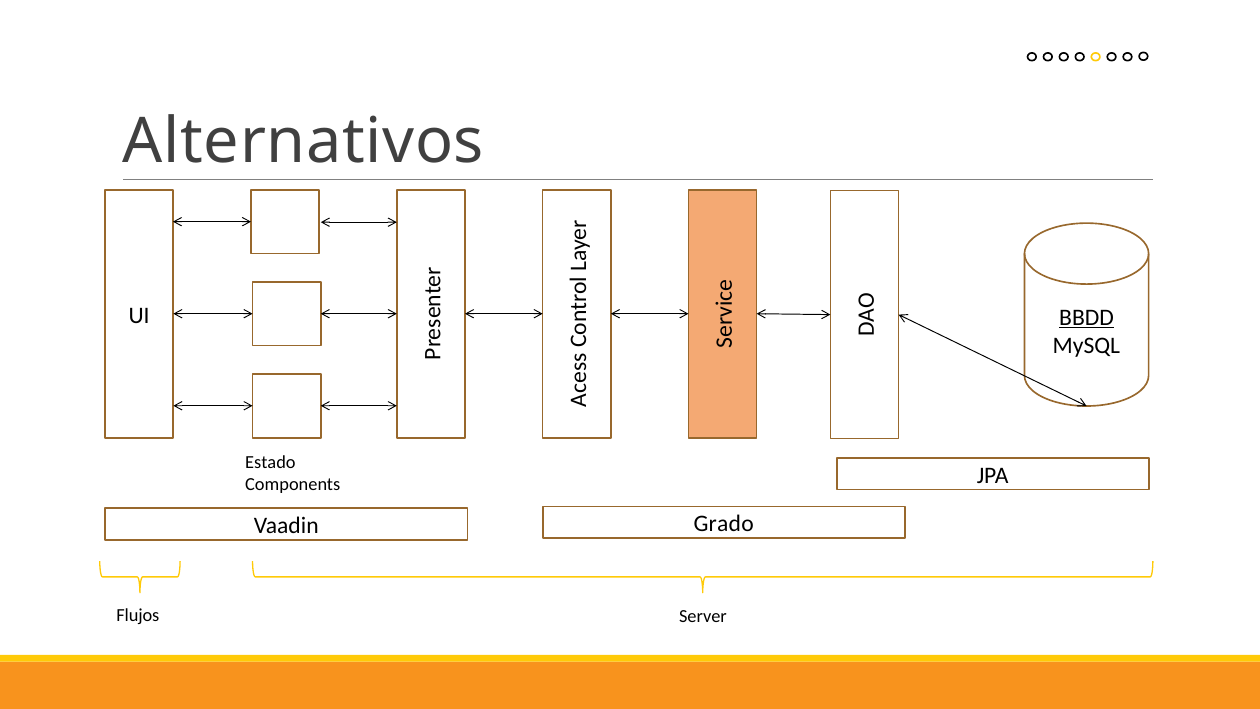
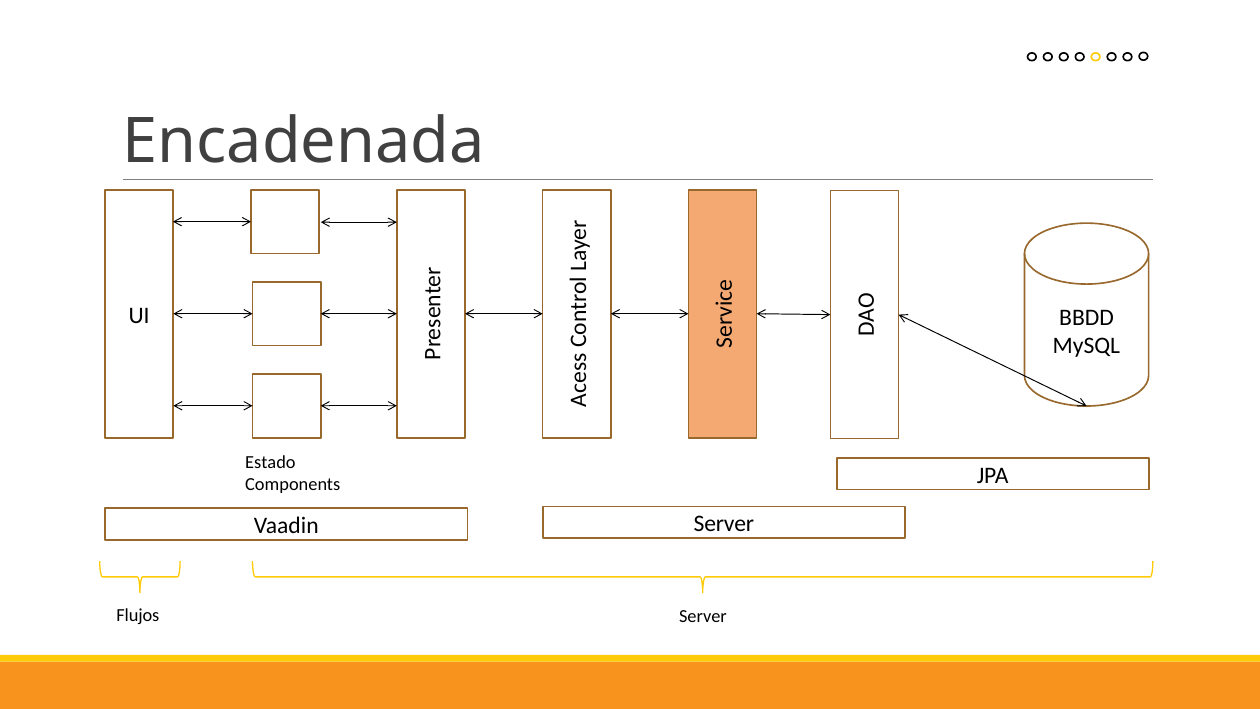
Alternativos: Alternativos -> Encadenada (304, 141)
BBDD underline: present -> none (1087, 317)
Grado: Grado -> Server (724, 524)
